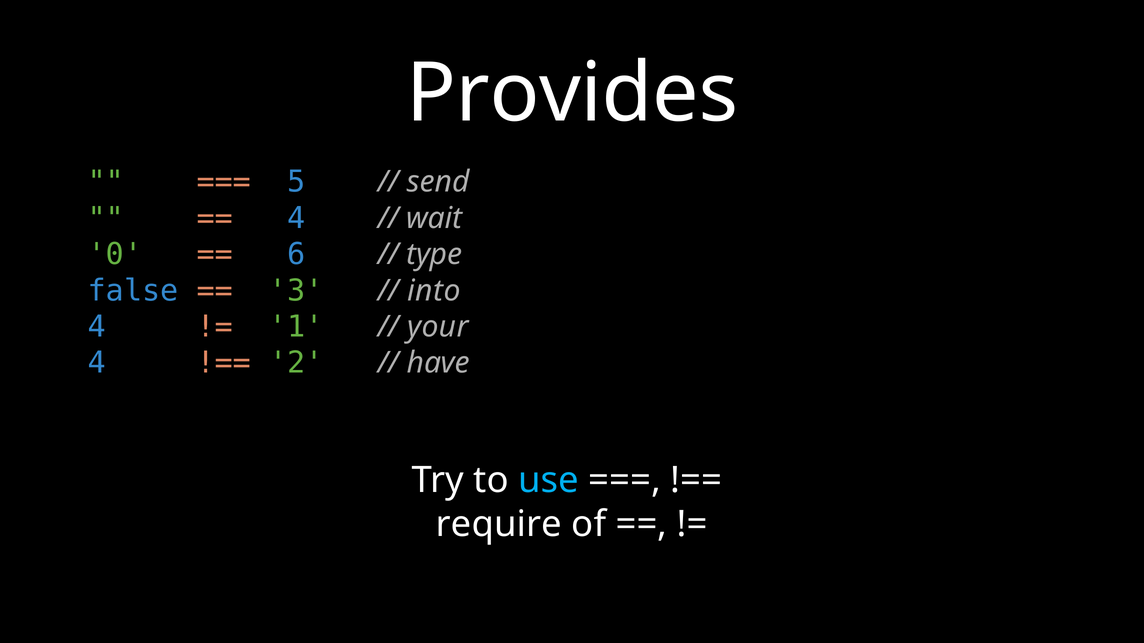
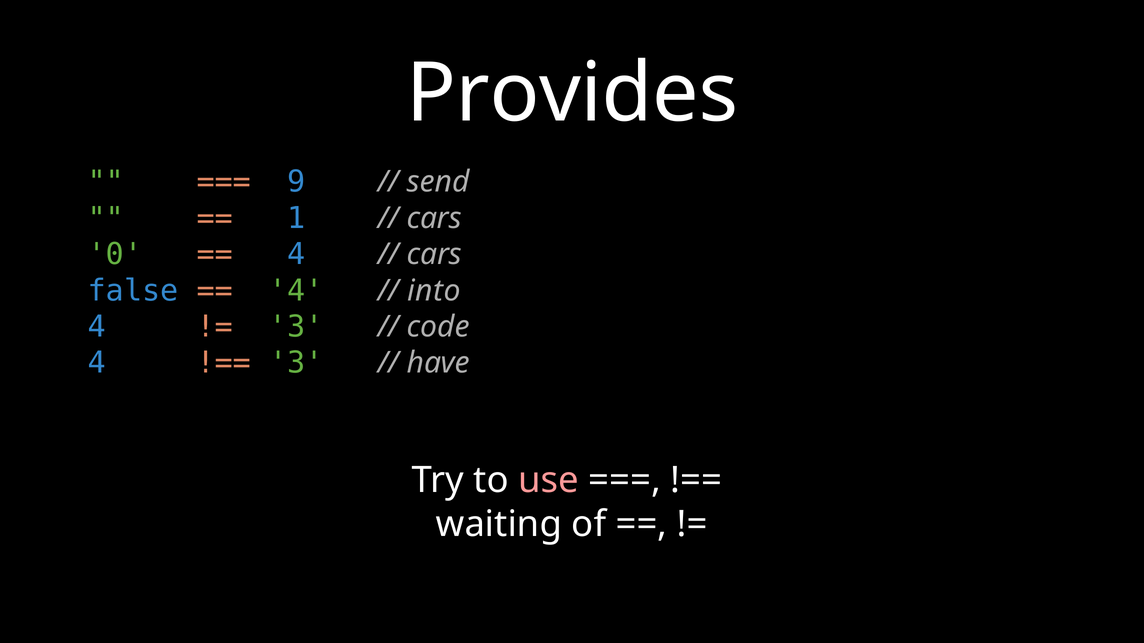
5: 5 -> 9 (296, 182)
4: 4 -> 1 (296, 218)
wait: wait -> cars (434, 218)
6: 6 -> 4 (296, 255)
type: type -> cars (434, 255)
3: 3 -> 4 (296, 291)
1: 1 -> 3 (296, 327)
your: your -> code (438, 327)
2: 2 -> 3 (296, 363)
use colour: light blue -> pink (549, 481)
require: require -> waiting (499, 525)
